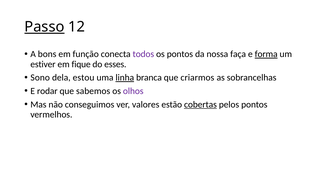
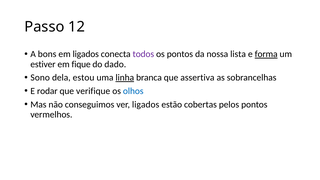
Passo underline: present -> none (44, 27)
em função: função -> ligados (86, 54)
faça: faça -> lista (238, 54)
esses: esses -> dado (115, 64)
criarmos: criarmos -> assertiva (197, 78)
sabemos: sabemos -> verifique (93, 91)
olhos colour: purple -> blue (133, 91)
ver valores: valores -> ligados (146, 104)
cobertas underline: present -> none (200, 104)
